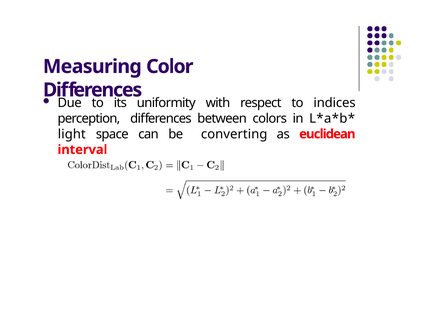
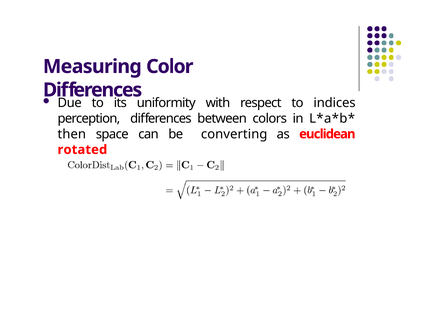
light: light -> then (72, 134)
interval: interval -> rotated (82, 149)
